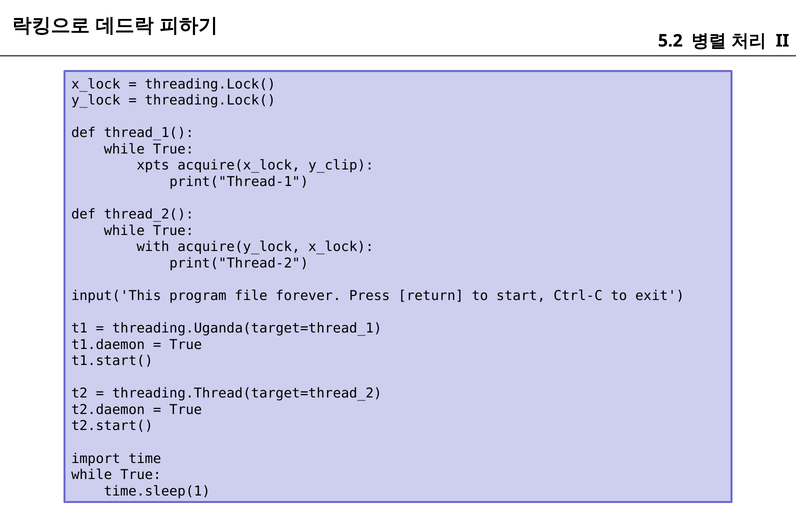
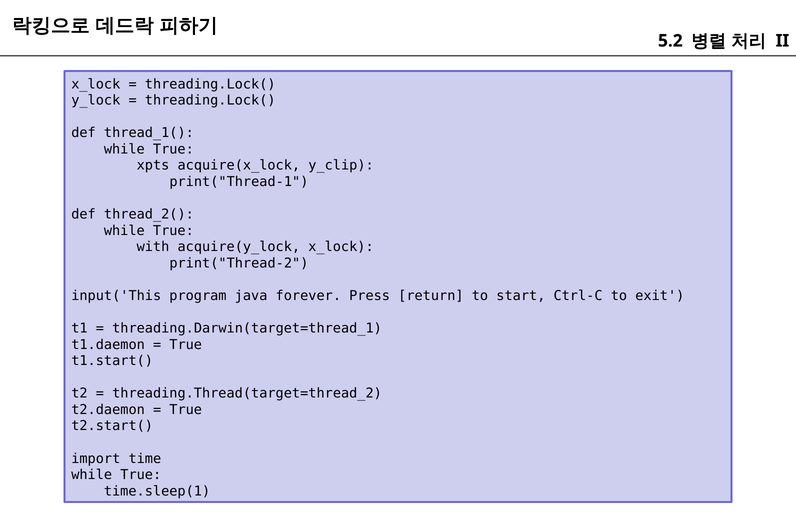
file: file -> java (251, 296)
threading.Uganda(target=thread_1: threading.Uganda(target=thread_1 -> threading.Darwin(target=thread_1 (247, 328)
